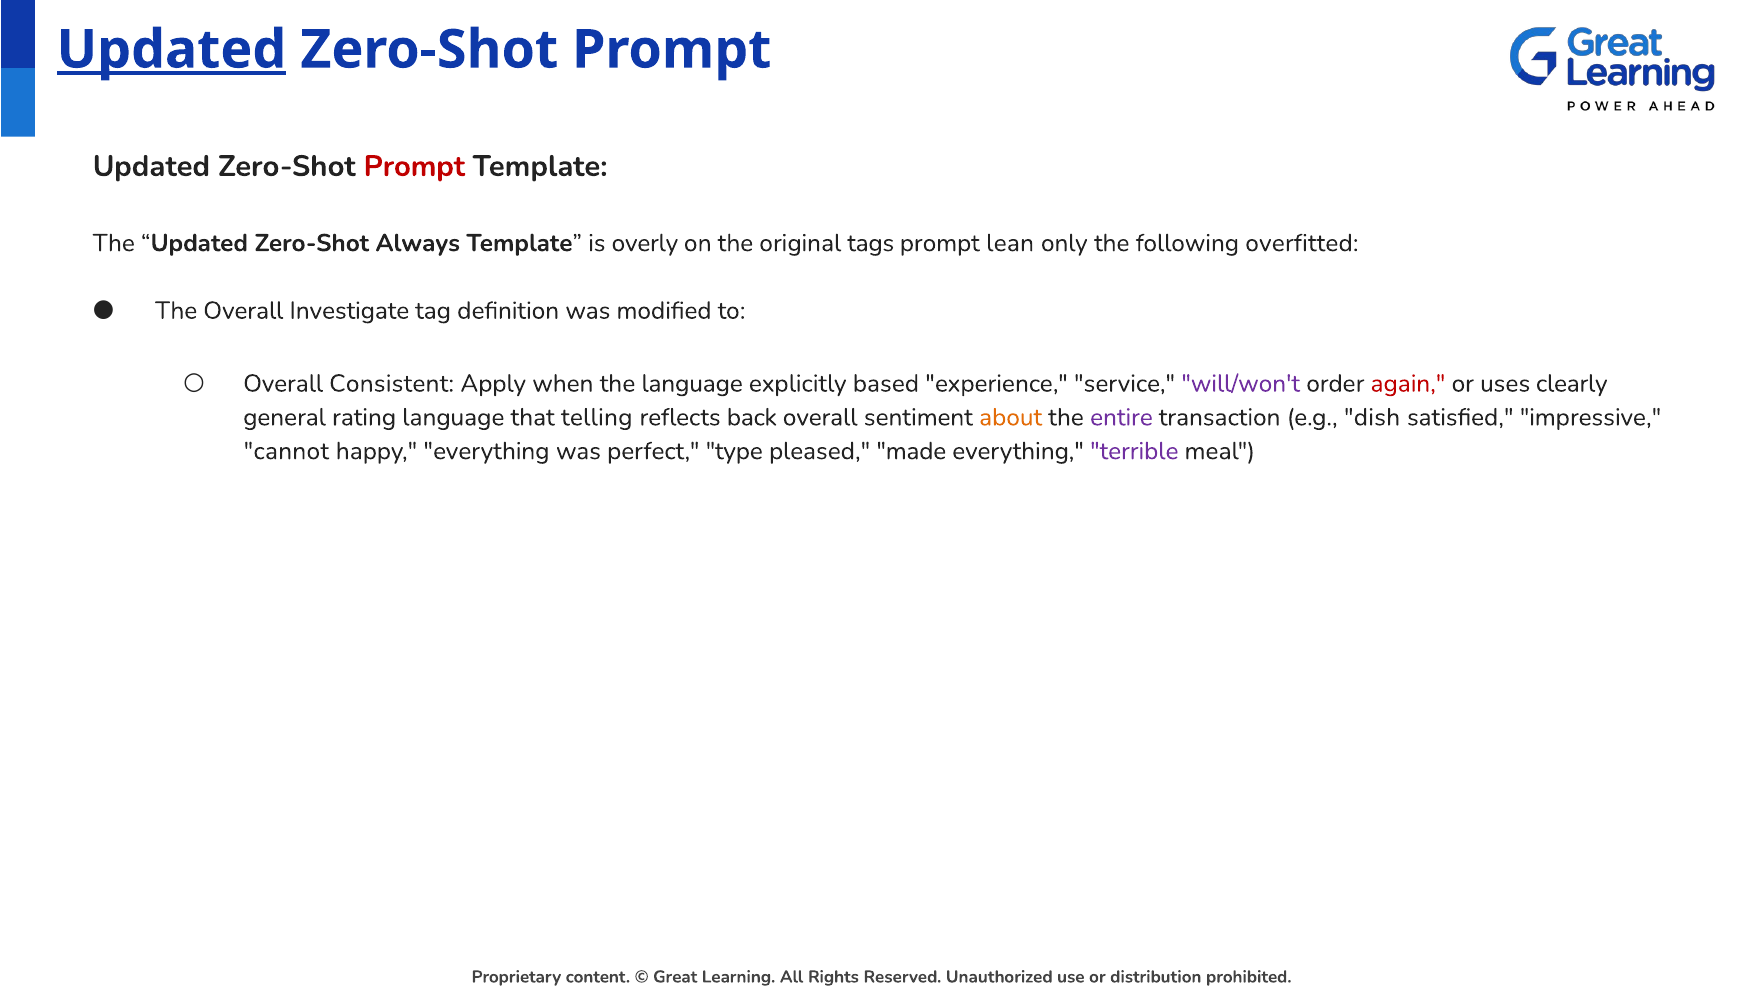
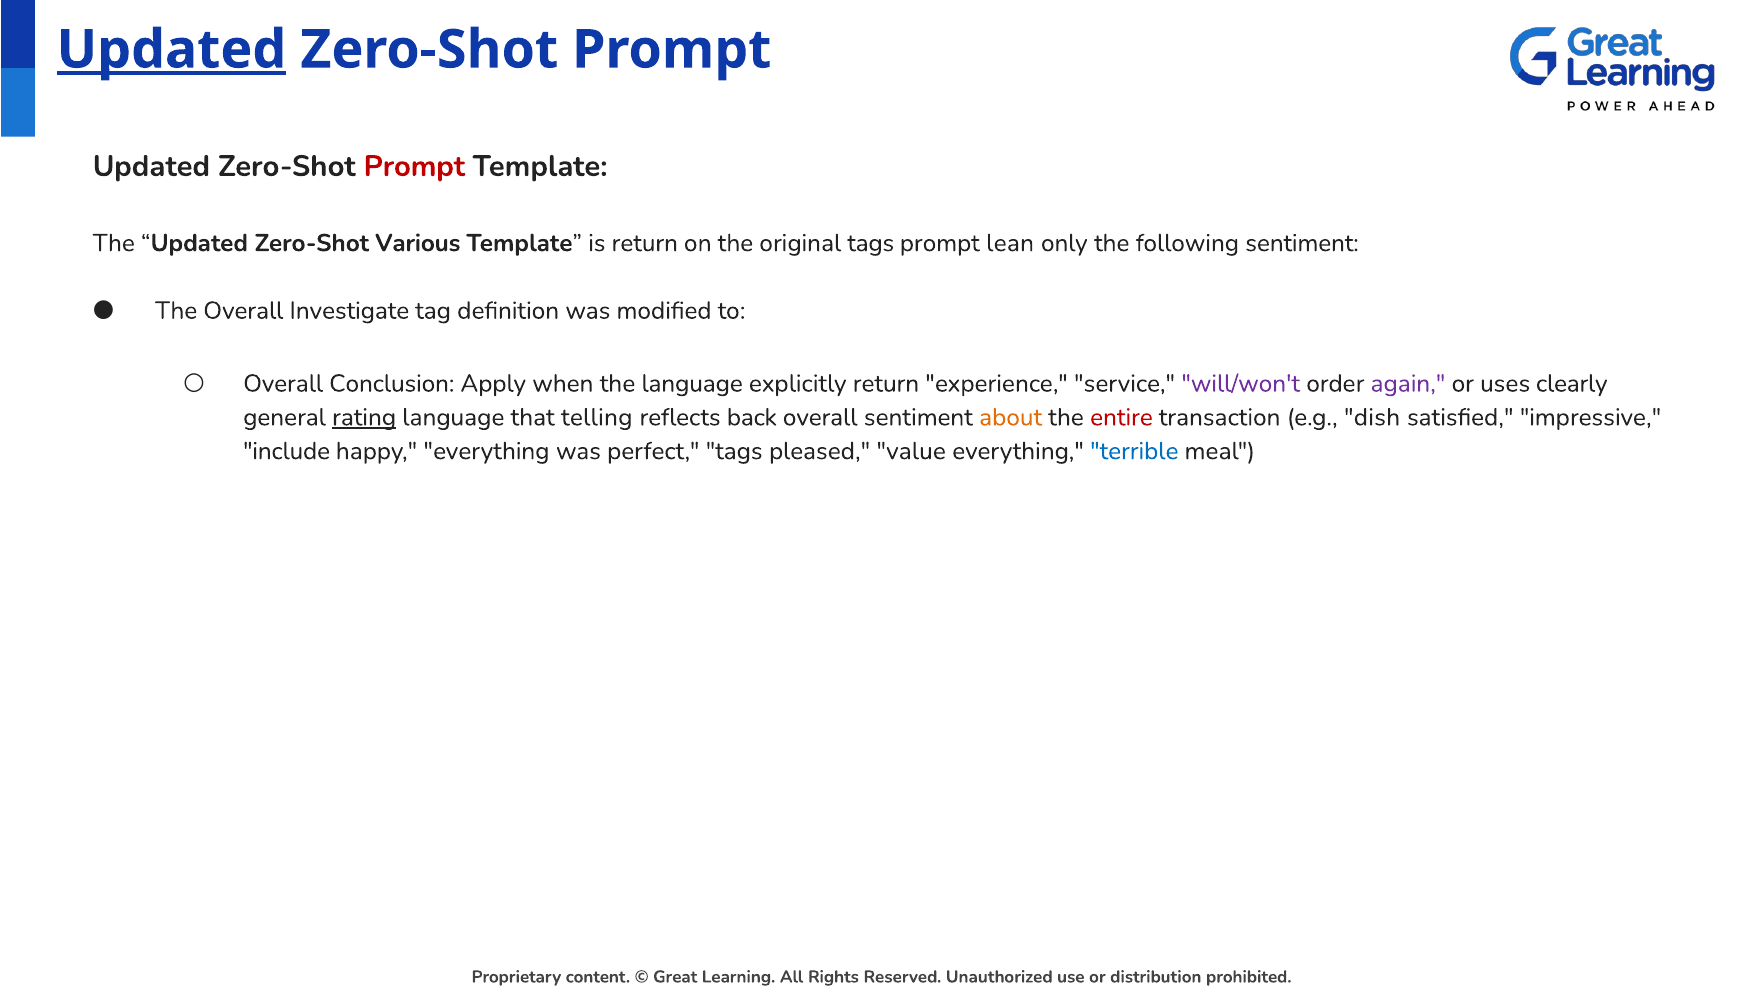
Always: Always -> Various (418, 243)
is overly: overly -> return (645, 243)
following overfitted: overfitted -> sentiment (1302, 243)
Consistent: Consistent -> Conclusion (392, 383)
explicitly based: based -> return (886, 383)
again colour: red -> purple (1408, 383)
rating underline: none -> present (364, 417)
entire colour: purple -> red (1121, 417)
cannot: cannot -> include (287, 451)
perfect type: type -> tags (734, 451)
made: made -> value (911, 451)
terrible colour: purple -> blue (1134, 451)
